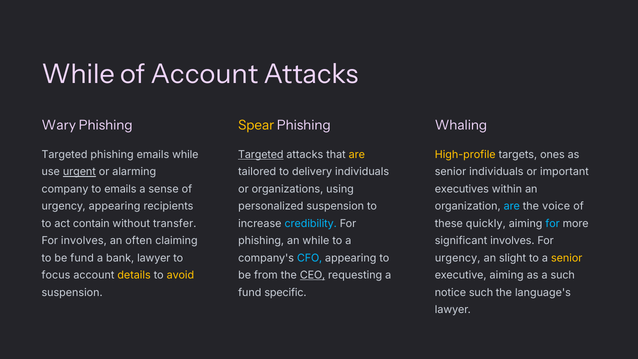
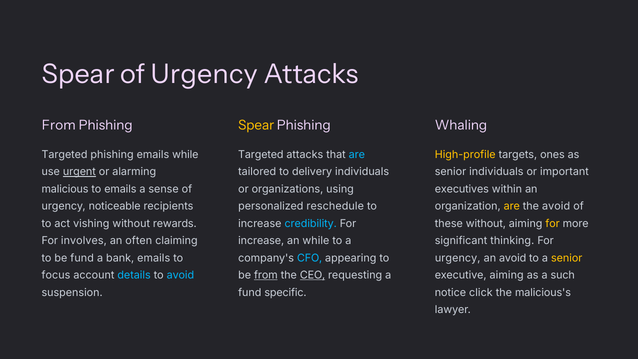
While: While -> Spear (78, 74)
Account: Account -> Urgency (204, 74)
Wary: Wary -> From (59, 125)
Targeted underline: present -> none (261, 155)
are colour: yellow -> light blue (357, 155)
company: company -> malicious (65, 189)
urgency appearing: appearing -> noticeable (115, 206)
are colour: light blue -> yellow (512, 206)
the voice: voice -> avoid (556, 206)
personalized suspension: suspension -> reschedule (335, 206)
contain: contain -> vishing (91, 224)
transfer: transfer -> rewards (175, 224)
these quickly: quickly -> without (486, 224)
for colour: light blue -> yellow (553, 224)
significant involves: involves -> thinking (512, 241)
phishing: phishing -> increase (261, 241)
bank lawyer: lawyer -> emails (154, 258)
an slight: slight -> avoid (513, 258)
details colour: yellow -> light blue (134, 275)
avoid colour: yellow -> light blue (180, 275)
from underline: none -> present (266, 275)
notice such: such -> click (481, 292)
language's: language's -> malicious's (543, 292)
